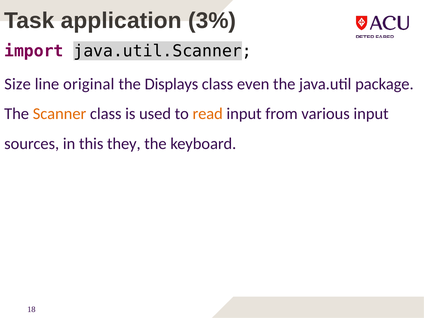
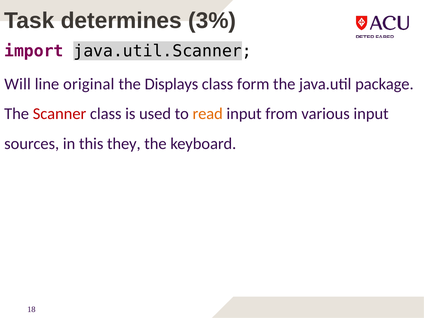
application: application -> determines (121, 21)
Size: Size -> Will (18, 84)
even: even -> form (253, 84)
Scanner colour: orange -> red (60, 114)
